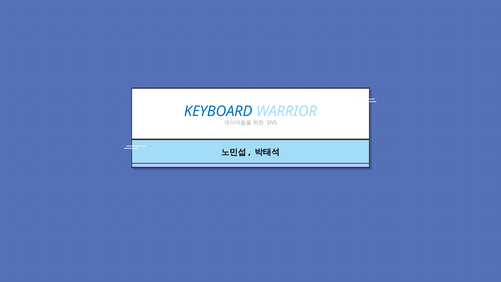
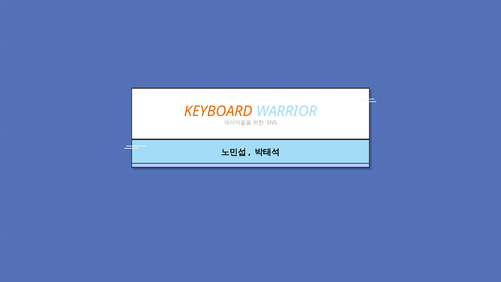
KEYBOARD colour: blue -> orange (218, 111)
